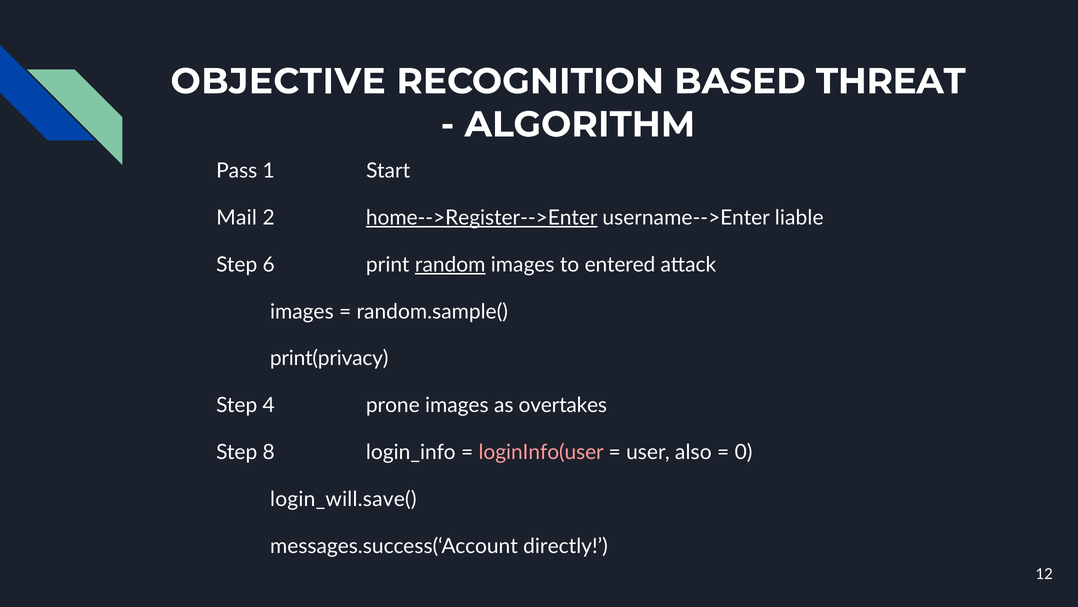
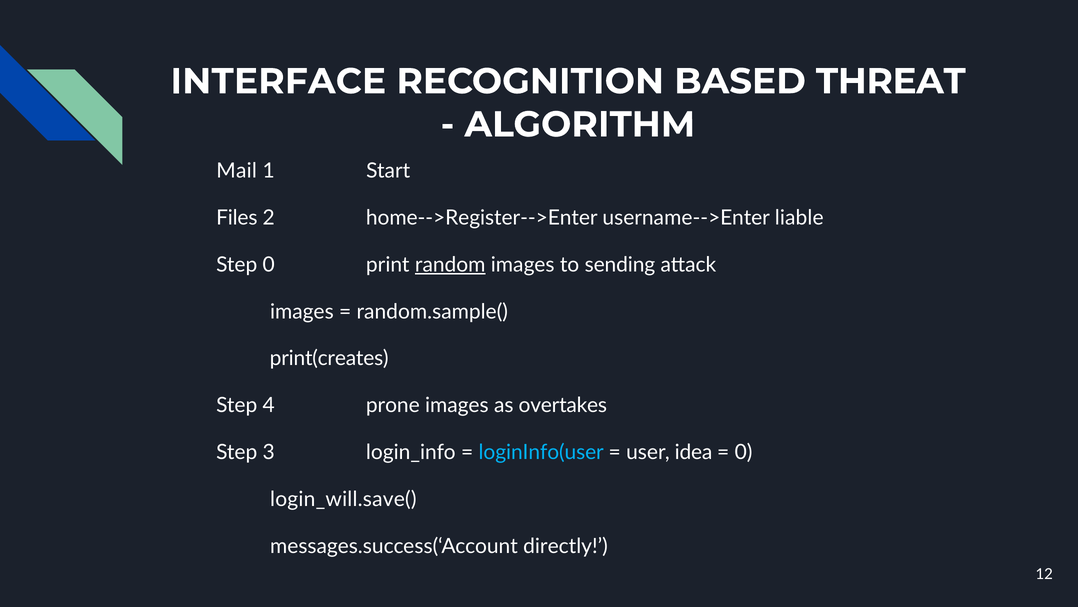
OBJECTIVE: OBJECTIVE -> INTERFACE (278, 81)
Pass: Pass -> Mail (237, 171)
Mail: Mail -> Files (237, 218)
home-->Register-->Enter underline: present -> none (482, 218)
Step 6: 6 -> 0 (269, 264)
entered: entered -> sending (620, 264)
print(privacy: print(privacy -> print(creates (329, 358)
8: 8 -> 3 (269, 452)
loginInfo(user colour: pink -> light blue (541, 452)
also: also -> idea (693, 452)
